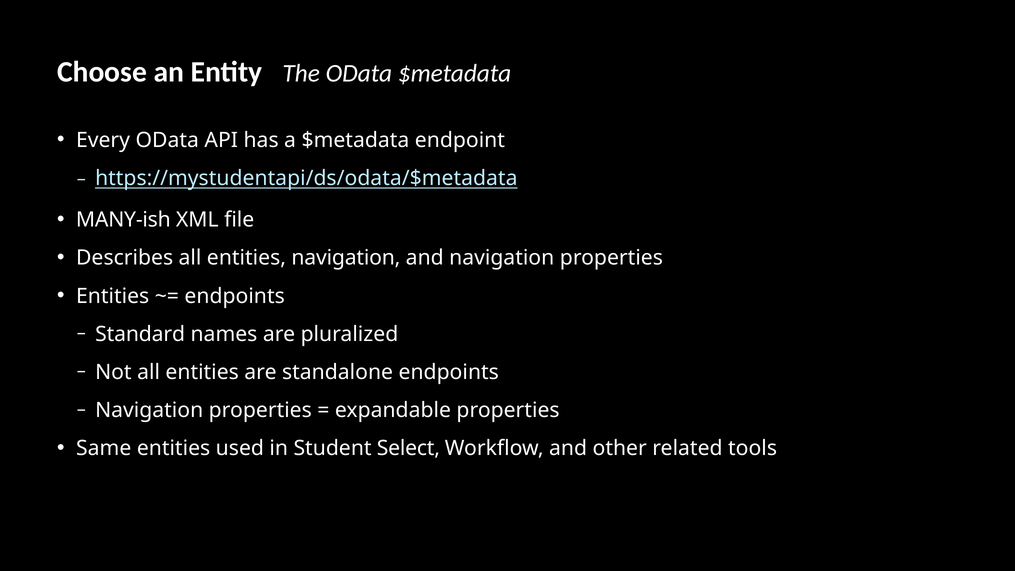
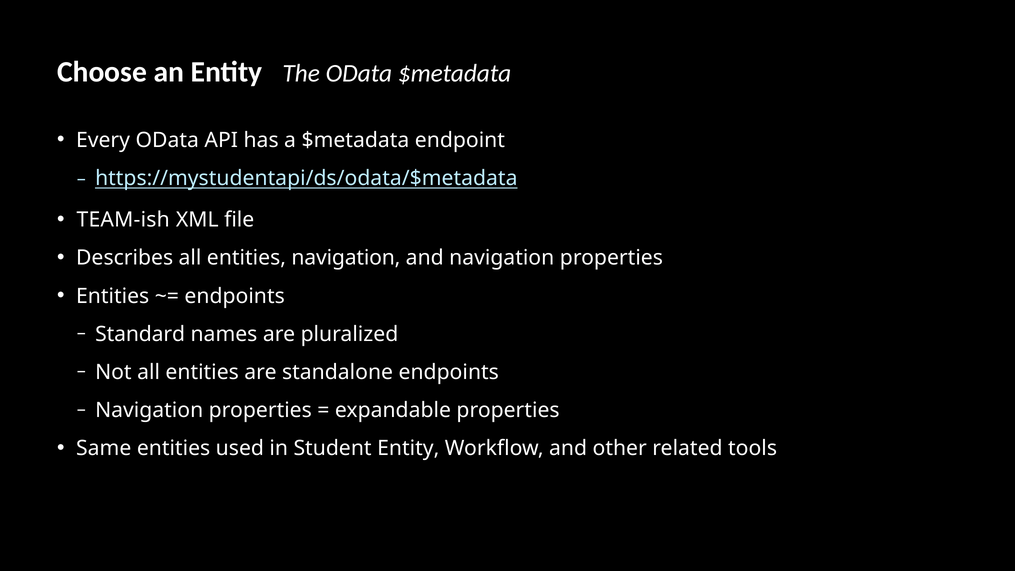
MANY-ish: MANY-ish -> TEAM-ish (123, 220)
Student Select: Select -> Entity (408, 448)
